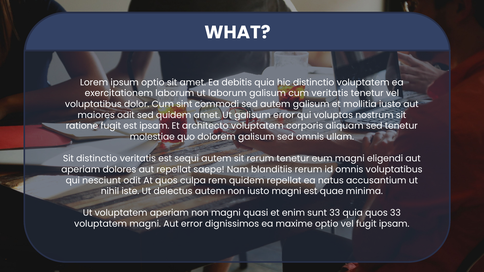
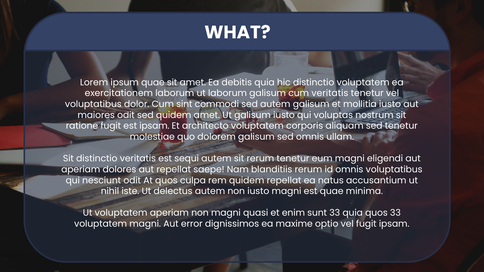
ipsum optio: optio -> quae (153, 83)
galisum error: error -> iusto (284, 115)
